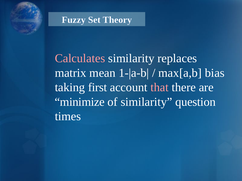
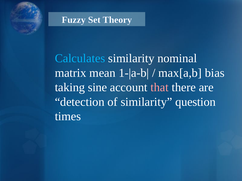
Calculates colour: pink -> light blue (80, 59)
replaces: replaces -> nominal (177, 59)
first: first -> sine (98, 88)
minimize: minimize -> detection (80, 102)
